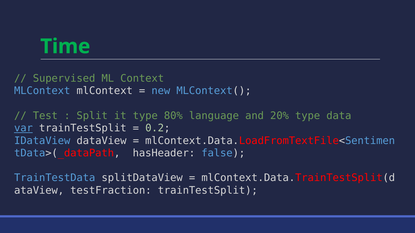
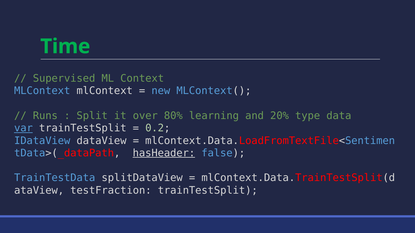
Test: Test -> Runs (45, 116)
it type: type -> over (145, 116)
language: language -> learning (214, 116)
hasHeader underline: none -> present (164, 153)
